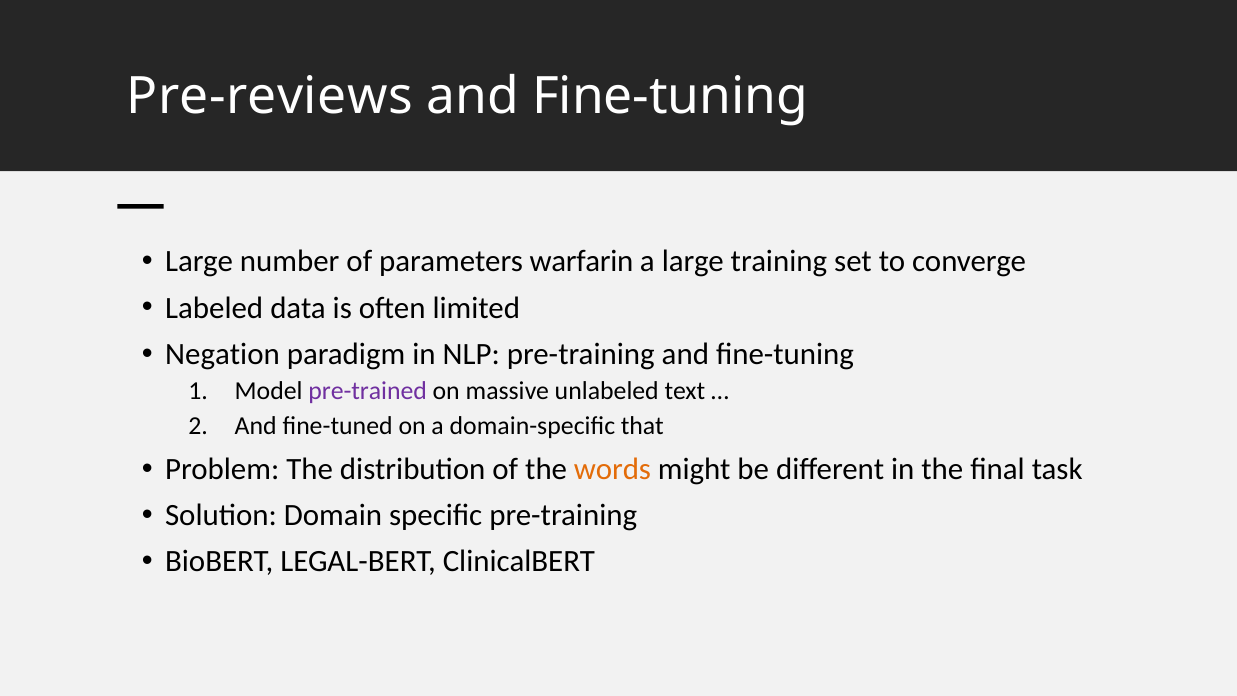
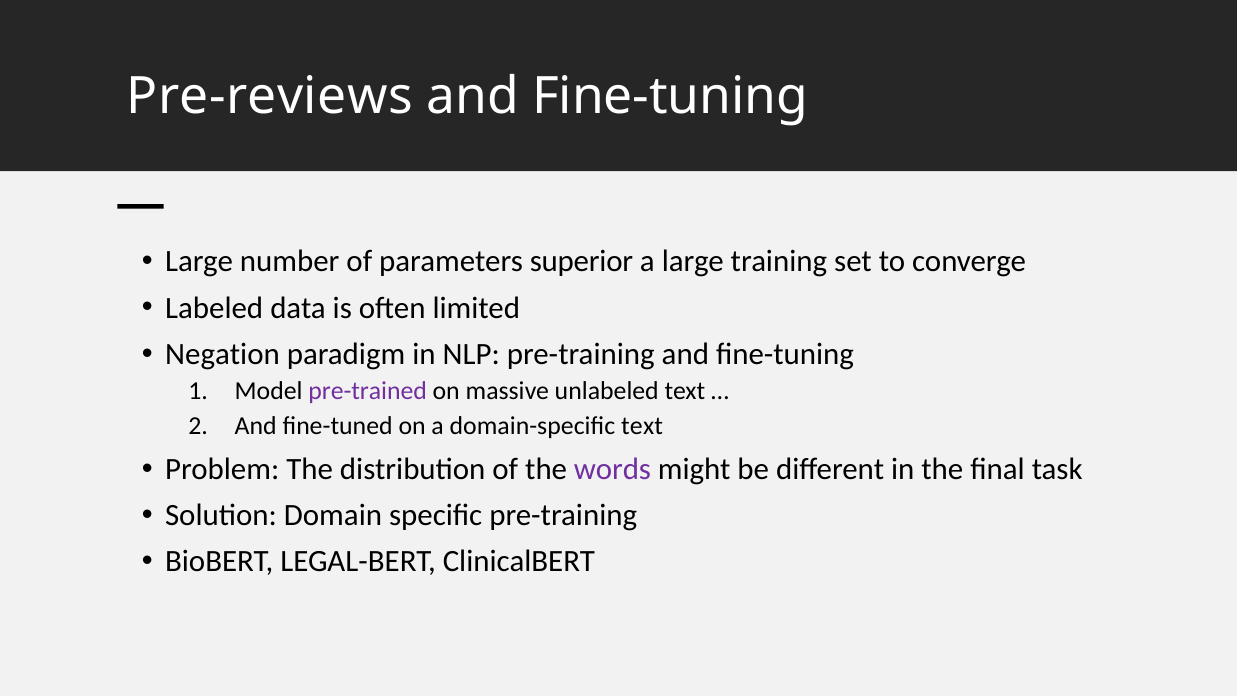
warfarin: warfarin -> superior (581, 262)
domain-specific that: that -> text (642, 426)
words colour: orange -> purple (612, 469)
